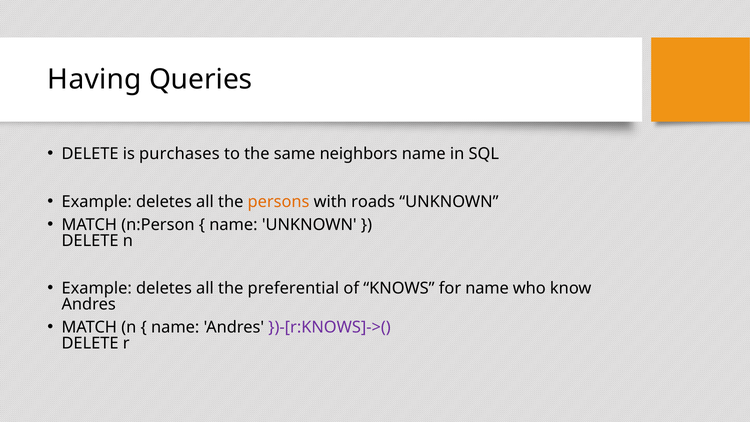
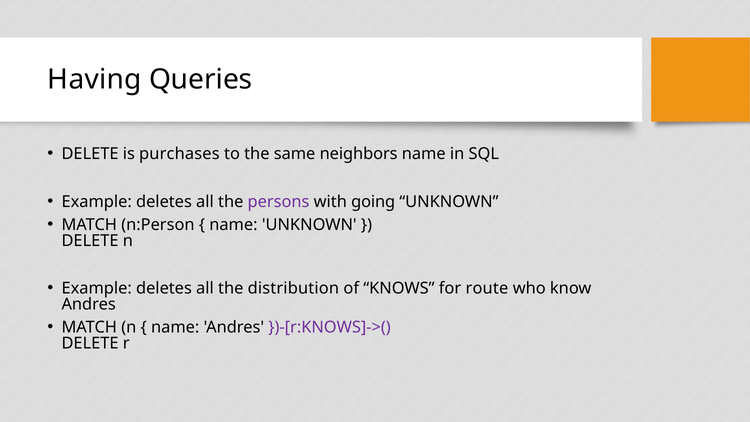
persons colour: orange -> purple (279, 202)
roads: roads -> going (373, 202)
preferential: preferential -> distribution (293, 288)
for name: name -> route (487, 288)
